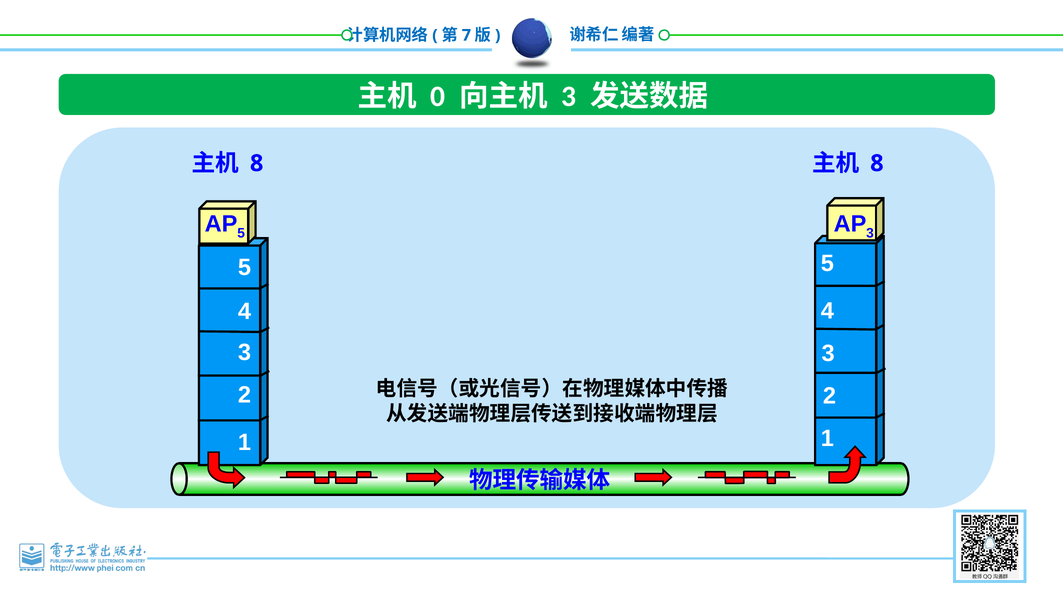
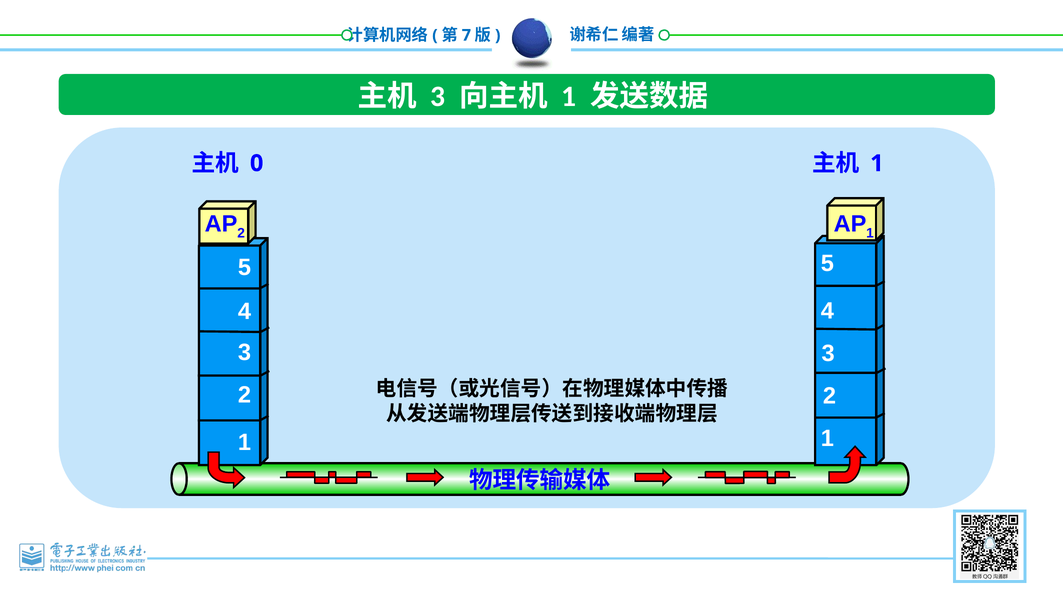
0: 0 -> 3 (438, 96)
3: 3 -> 1 (569, 96)
8: 8 -> 0 (257, 163)
8: 8 -> 1 (877, 163)
5: 5 -> 2 (241, 233)
3: 3 -> 1 (870, 233)
